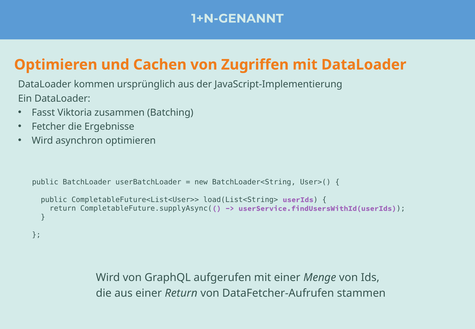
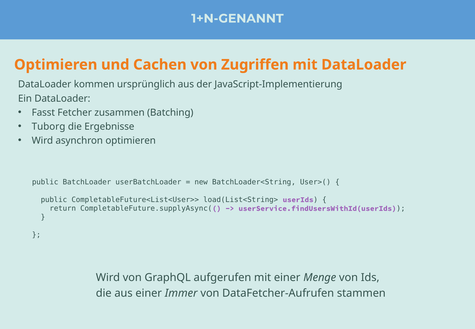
Viktoria: Viktoria -> Fetcher (75, 112)
Fetcher: Fetcher -> Tuborg (49, 126)
einer Return: Return -> Immer (181, 293)
